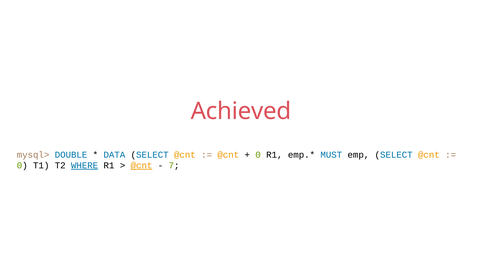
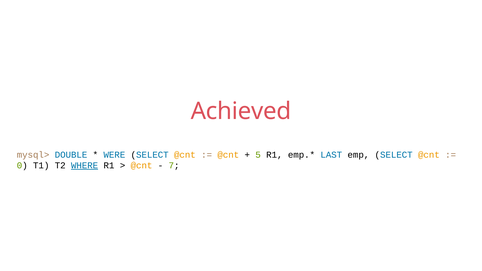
DATA: DATA -> WERE (114, 155)
0: 0 -> 5 (258, 155)
MUST: MUST -> LAST (331, 155)
@cnt underline: present -> none (142, 166)
